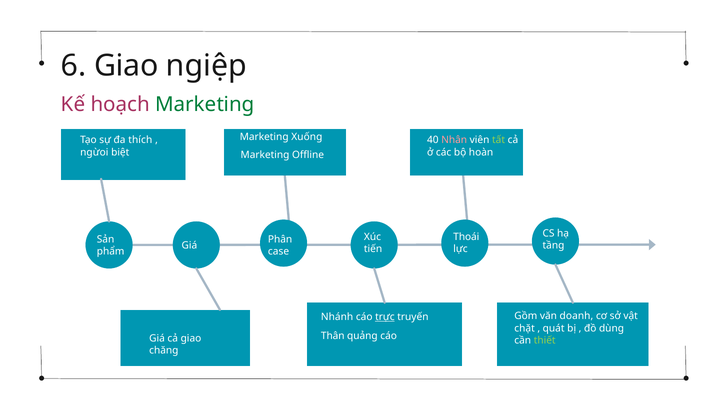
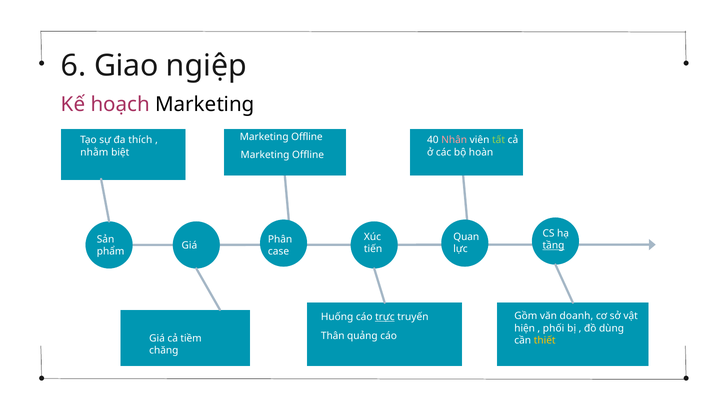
Marketing colour: green -> black (205, 104)
Xuống: Xuống -> Offline (307, 137)
ngừoi: ngừoi -> nhằm (94, 152)
Thoái: Thoái -> Quan (466, 237)
tầng underline: none -> present (553, 246)
Nhánh: Nhánh -> Huống (337, 317)
chặt: chặt -> hiện (525, 328)
quát: quát -> phối (554, 328)
cả giao: giao -> tiềm (191, 338)
thiết colour: light green -> yellow (545, 340)
